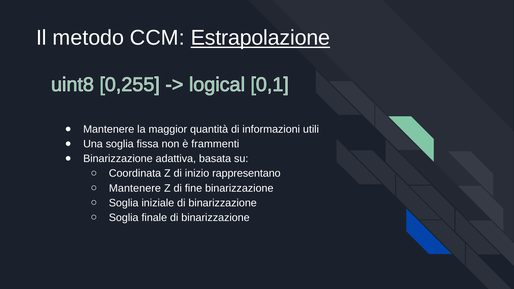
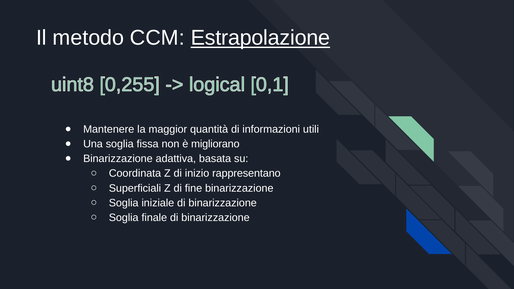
frammenti: frammenti -> migliorano (215, 144)
Mantenere: Mantenere -> Superficiali (135, 188)
